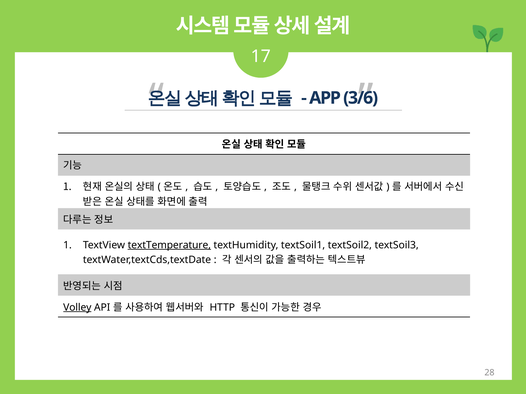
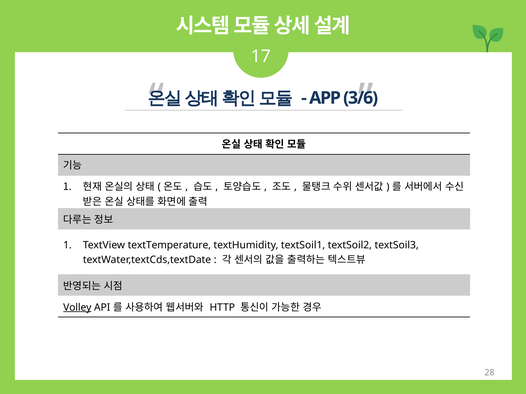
textTemperature underline: present -> none (169, 245)
